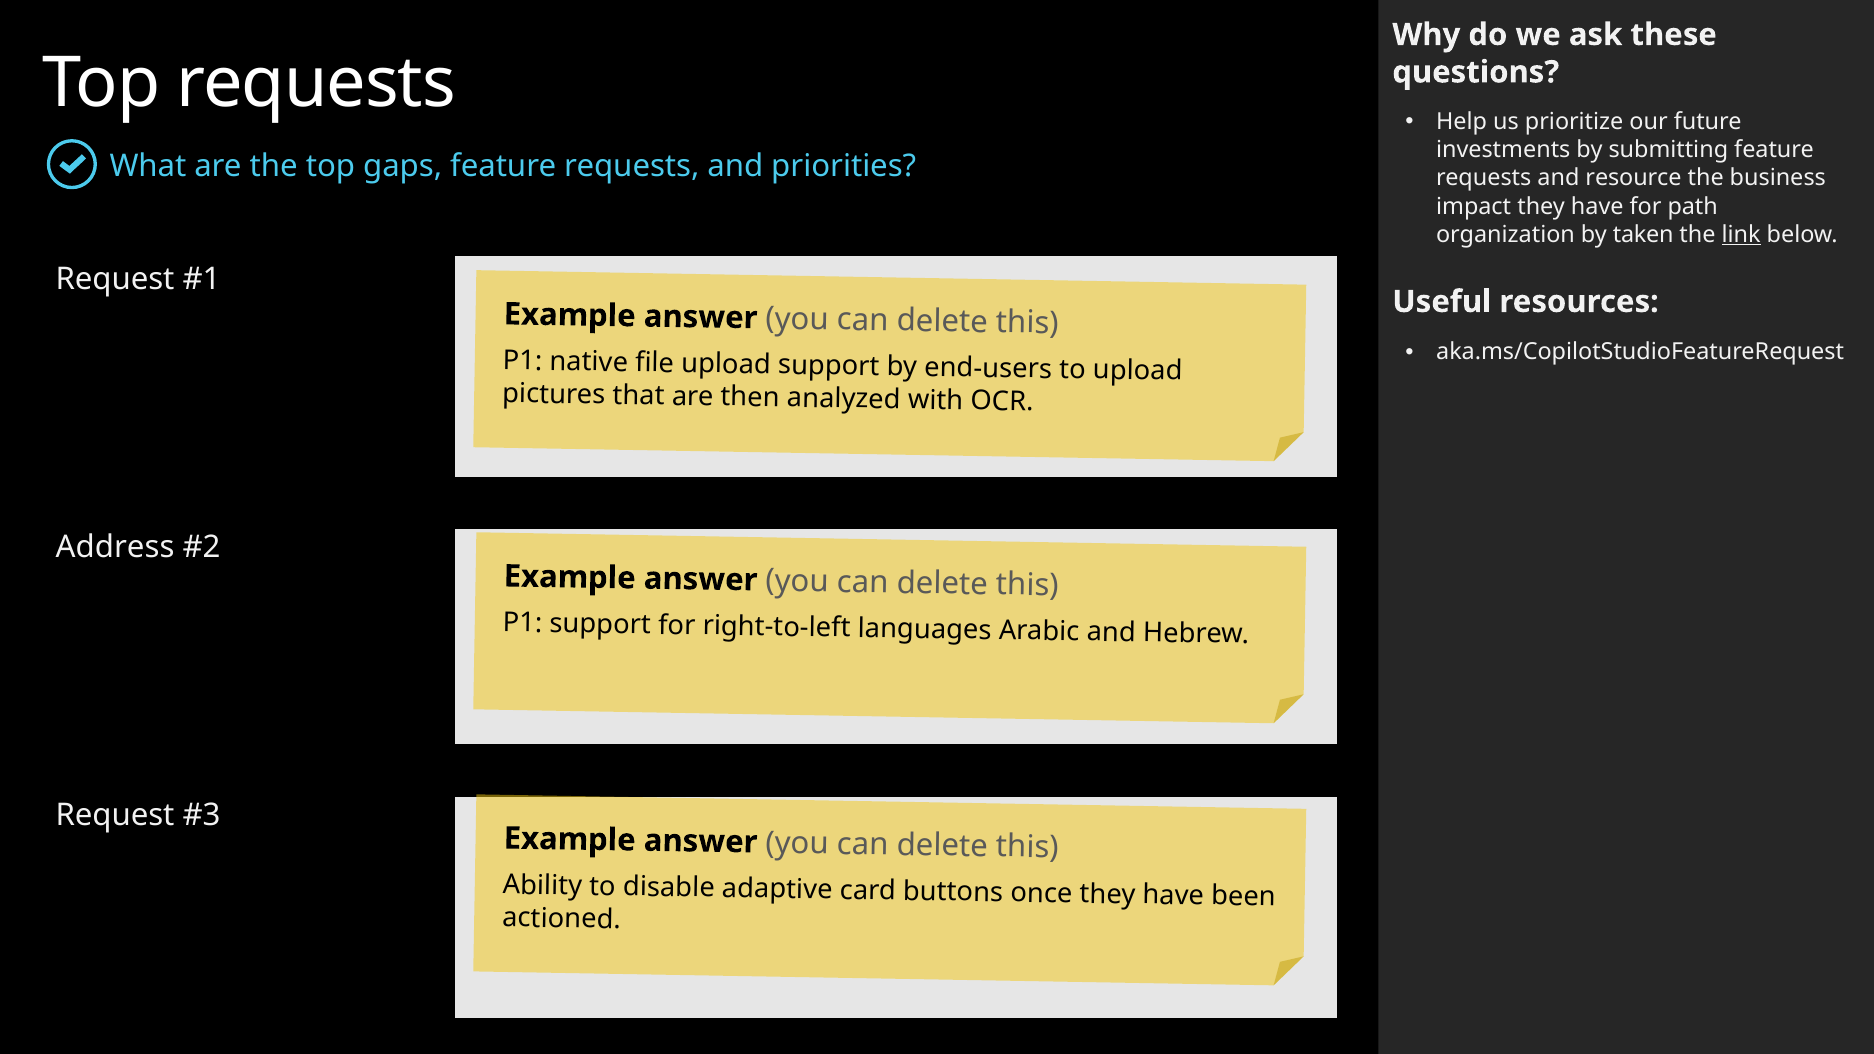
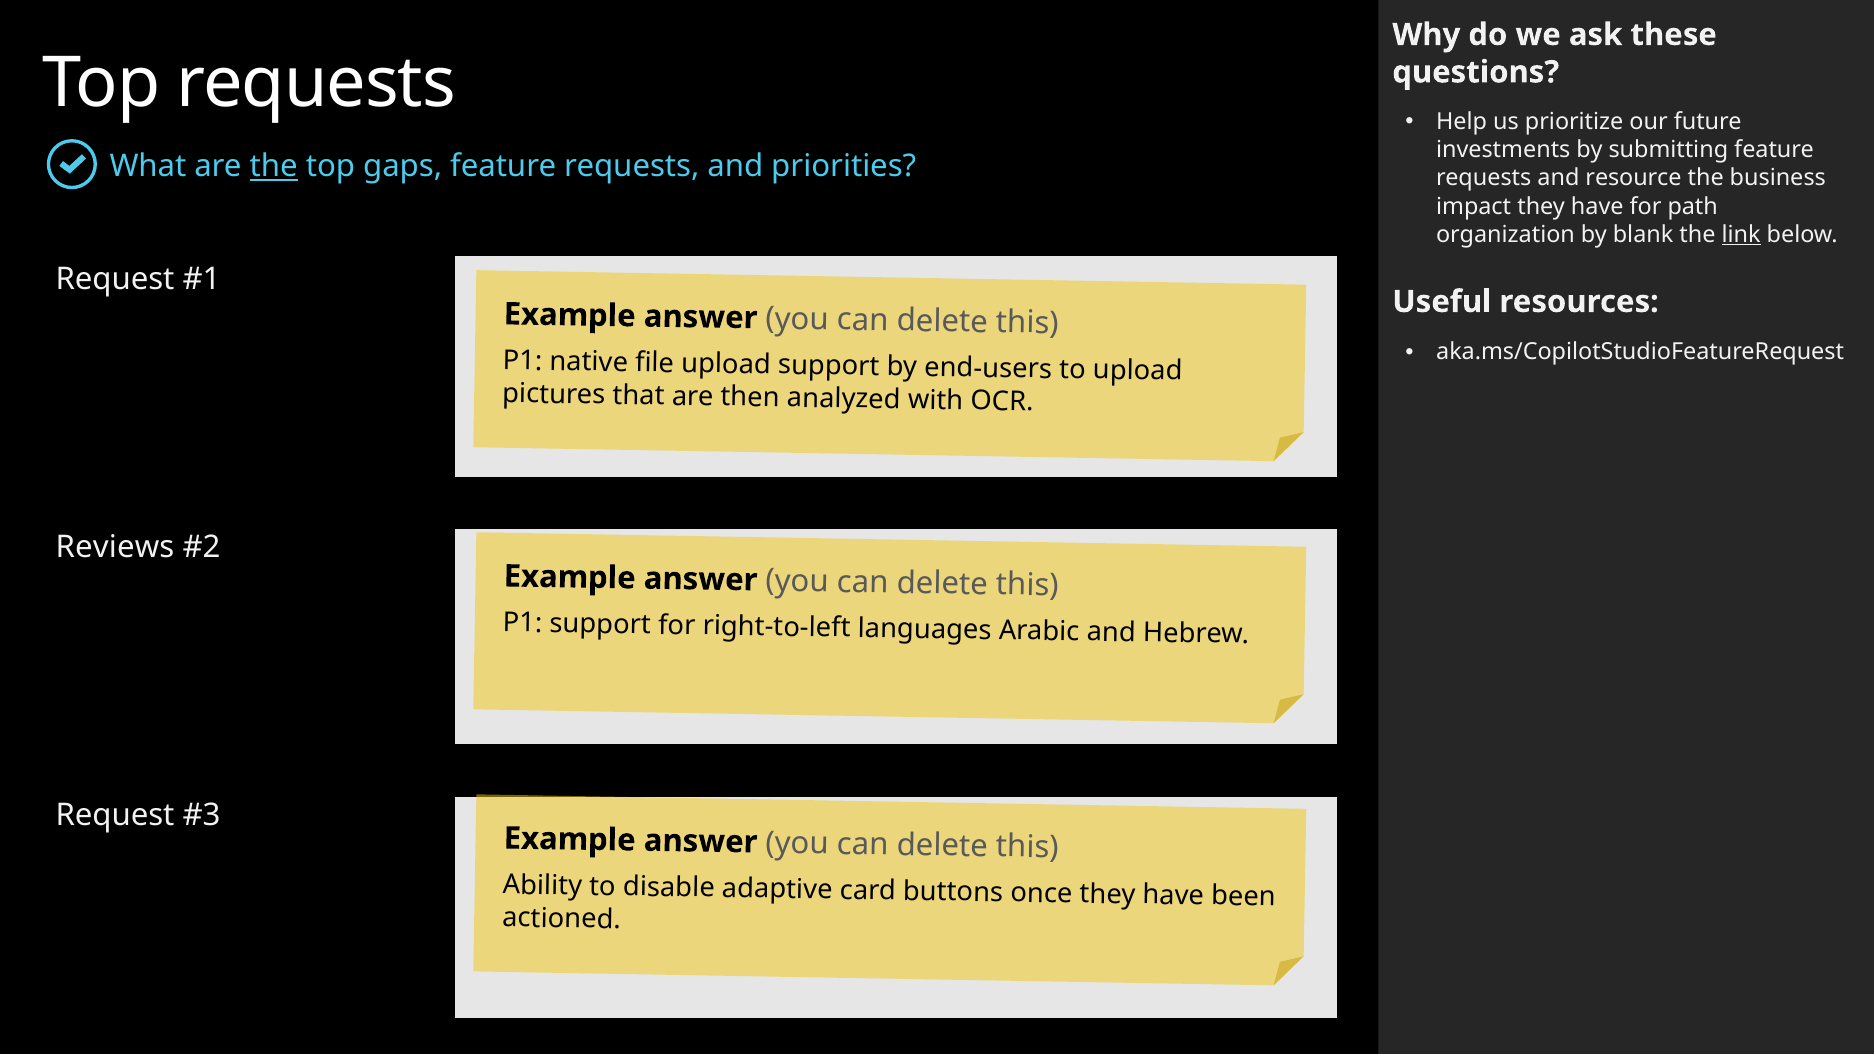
the underline: none -> present (274, 166)
taken: taken -> blank (1643, 234)
Address: Address -> Reviews (115, 547)
